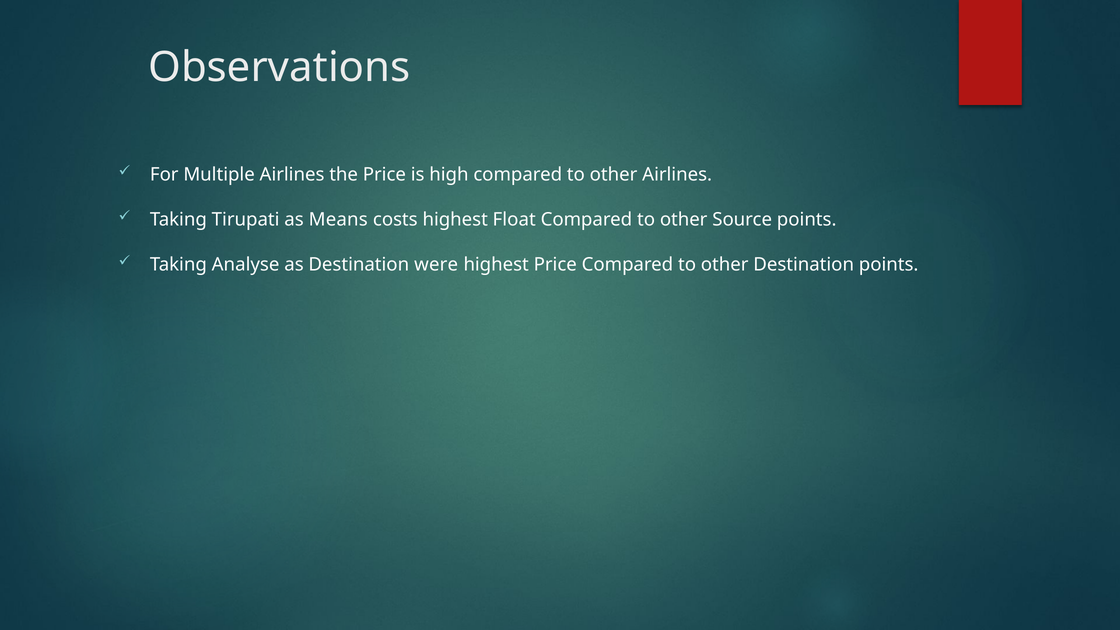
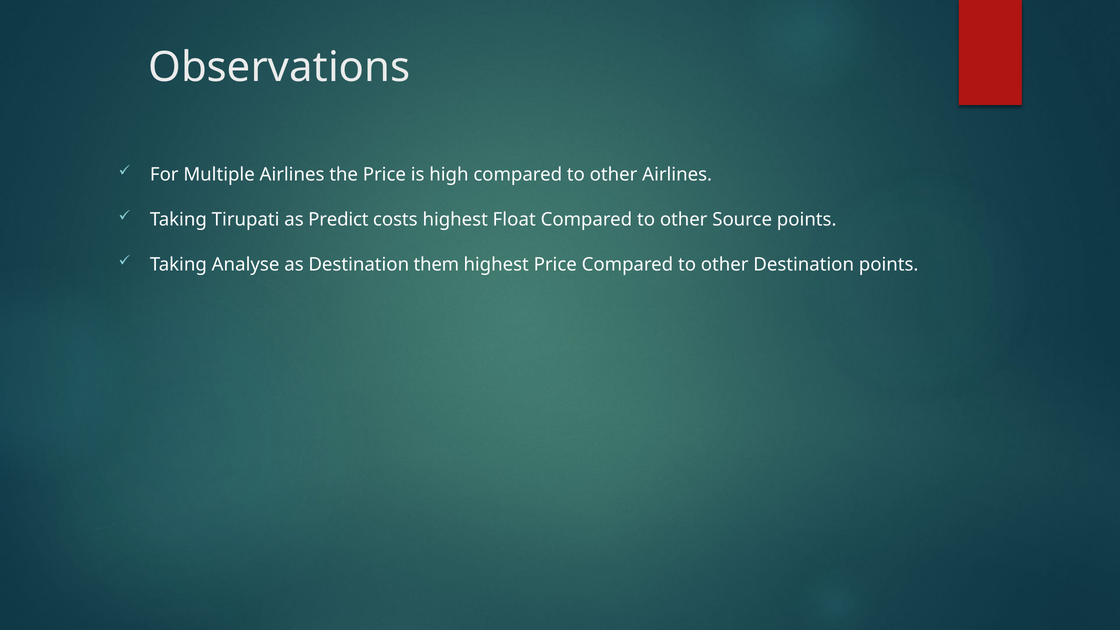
Means: Means -> Predict (338, 219)
were: were -> them (436, 264)
